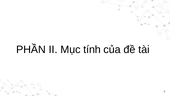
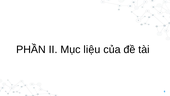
tính: tính -> liệu (92, 49)
